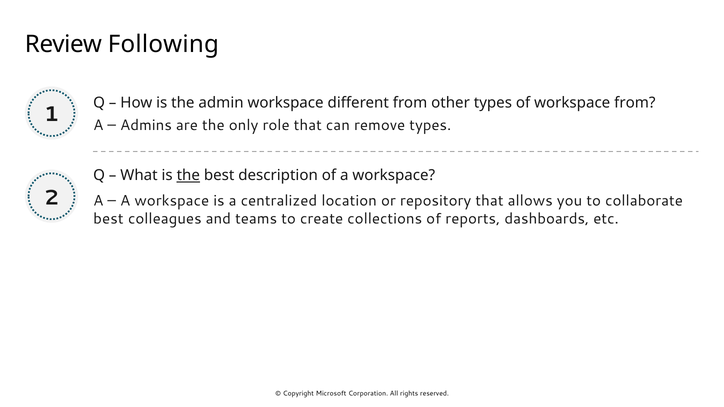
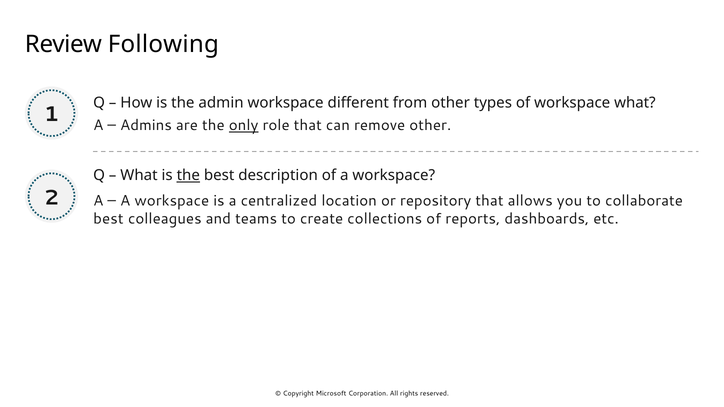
workspace from: from -> what (635, 103)
only underline: none -> present (244, 125)
remove types: types -> other (430, 125)
